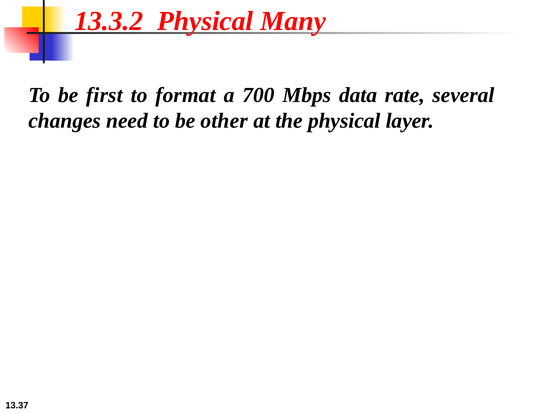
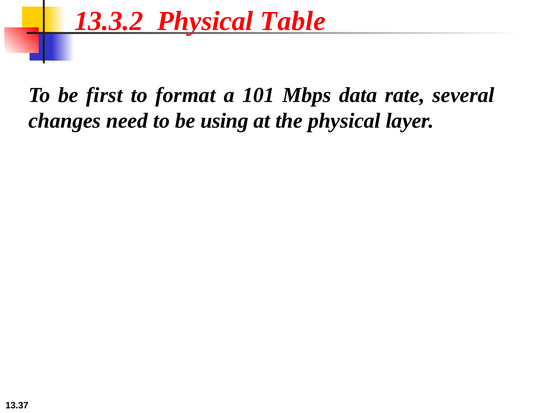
Many: Many -> Table (293, 21)
700: 700 -> 101 (259, 95)
other: other -> using (224, 121)
